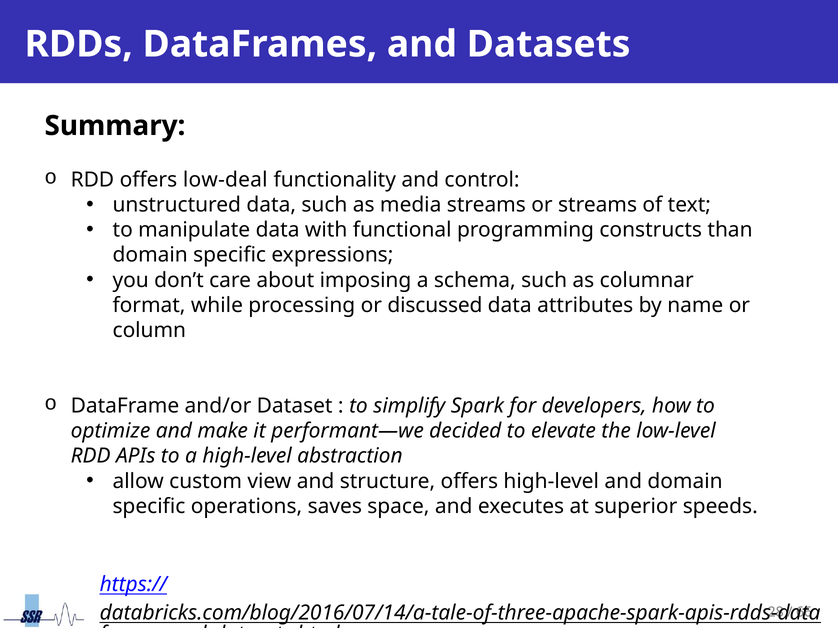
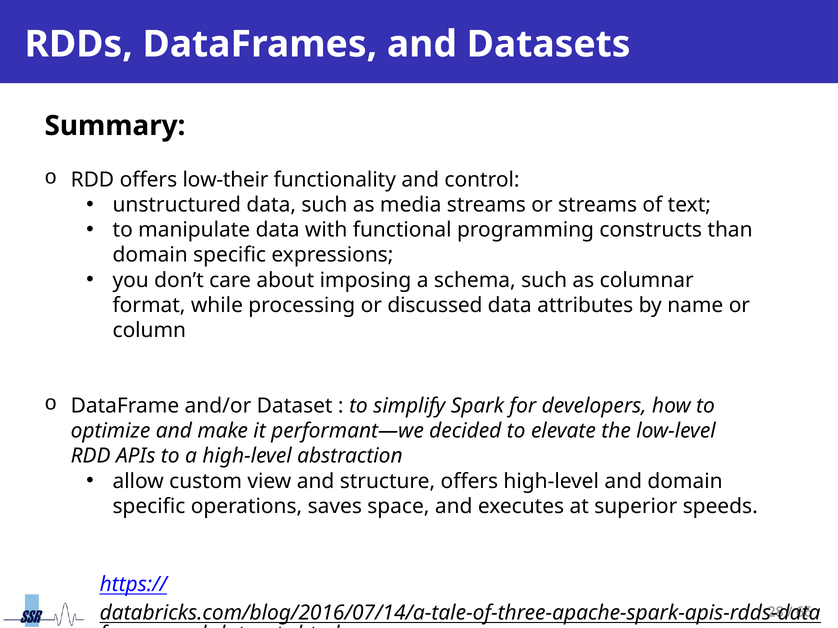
low-deal: low-deal -> low-their (225, 180)
